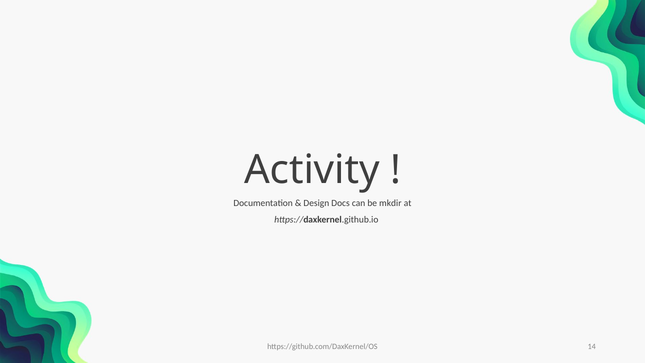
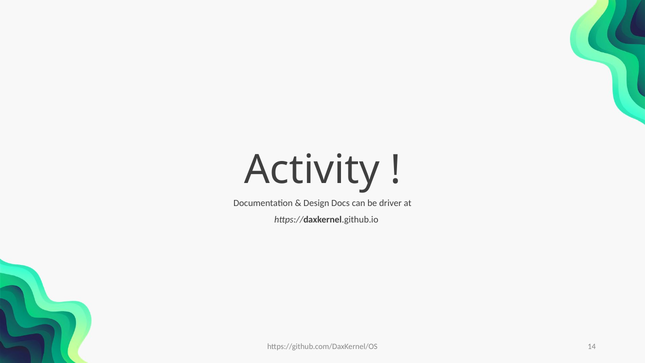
mkdir: mkdir -> driver (390, 203)
